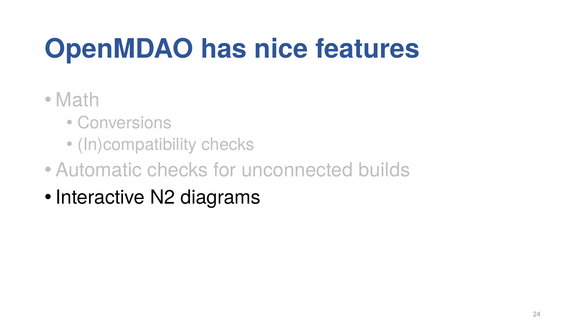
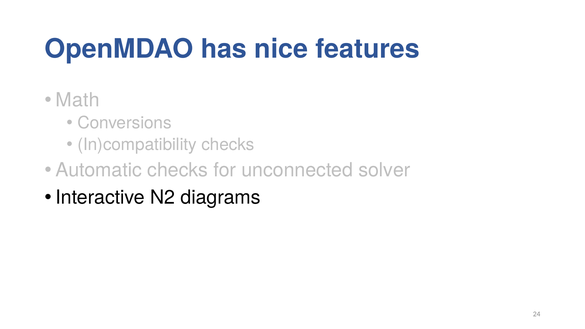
builds: builds -> solver (384, 170)
